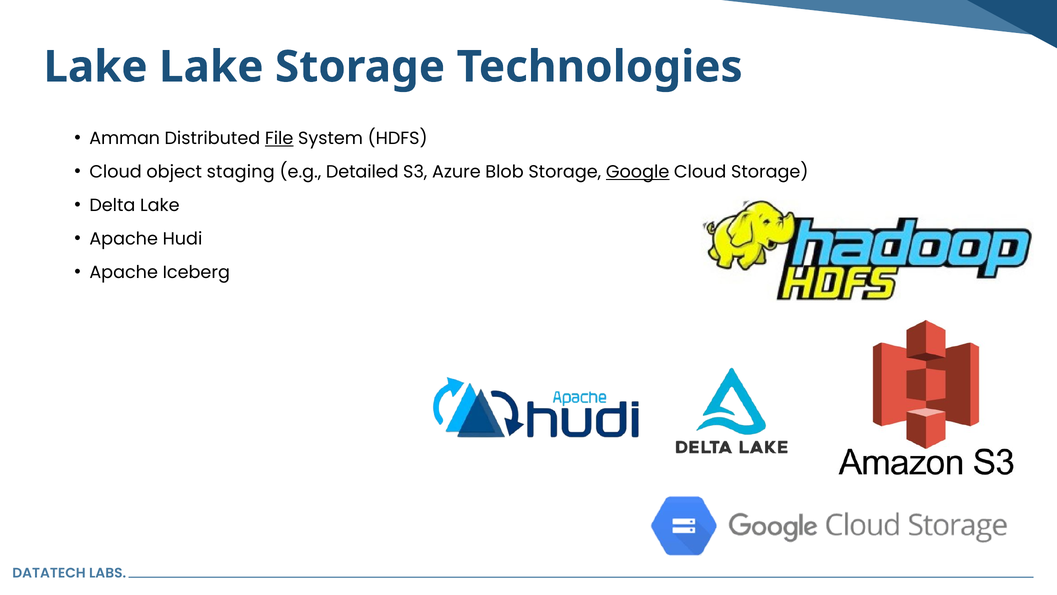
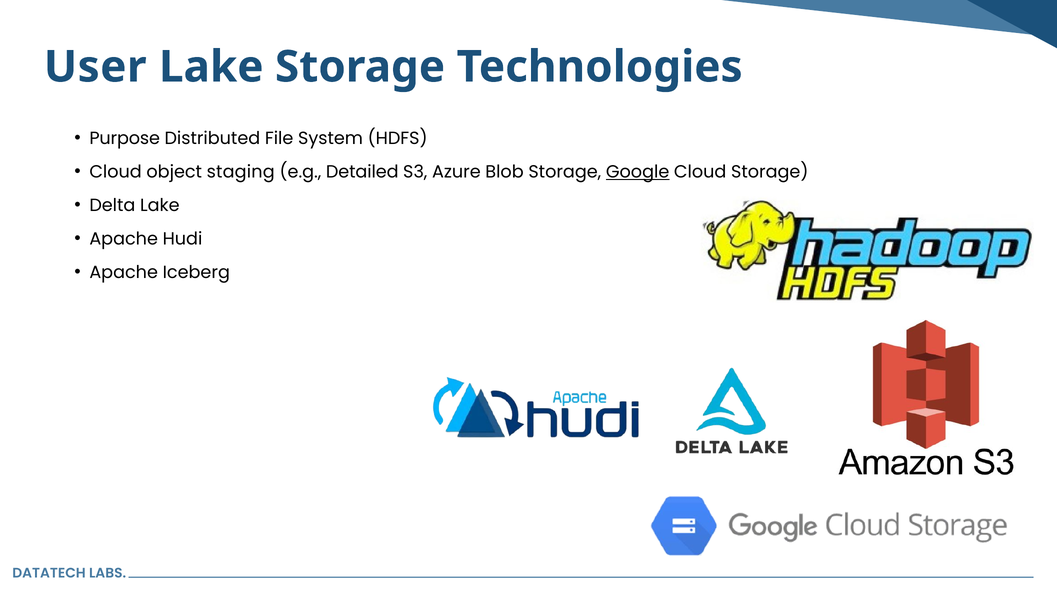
Lake: Lake -> User (95, 67)
Amman: Amman -> Purpose (125, 138)
File underline: present -> none (279, 138)
